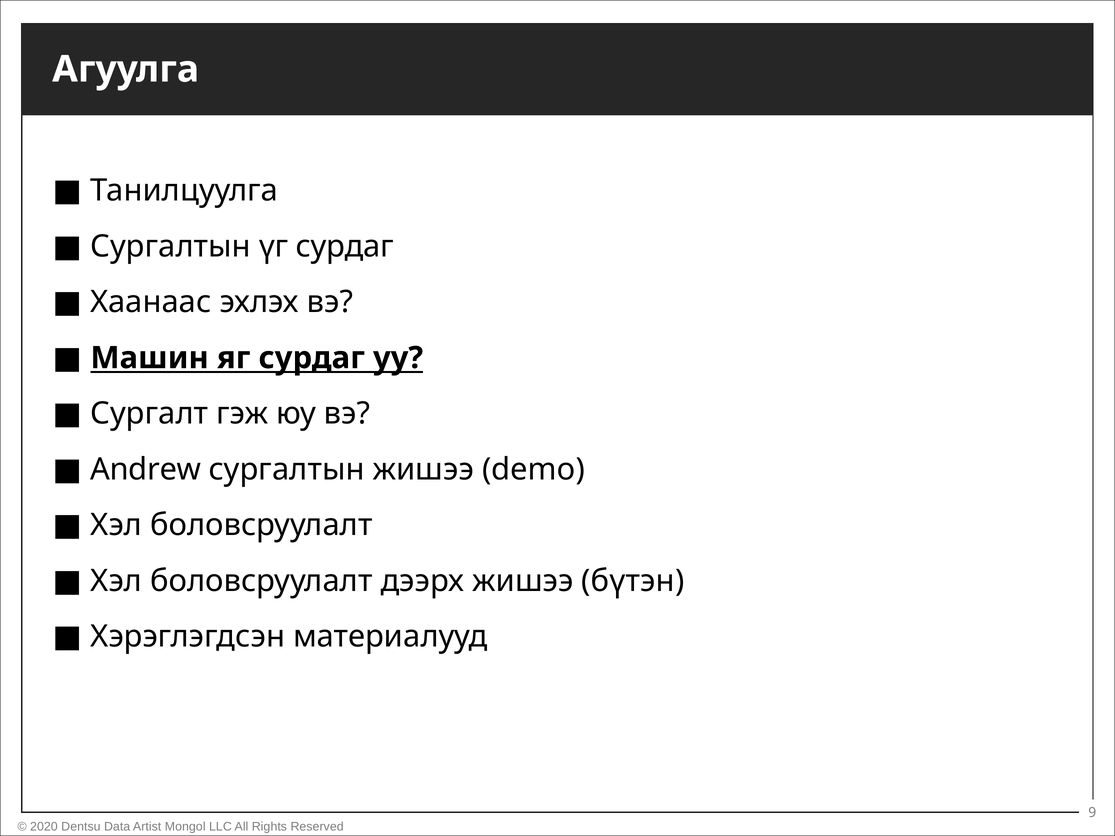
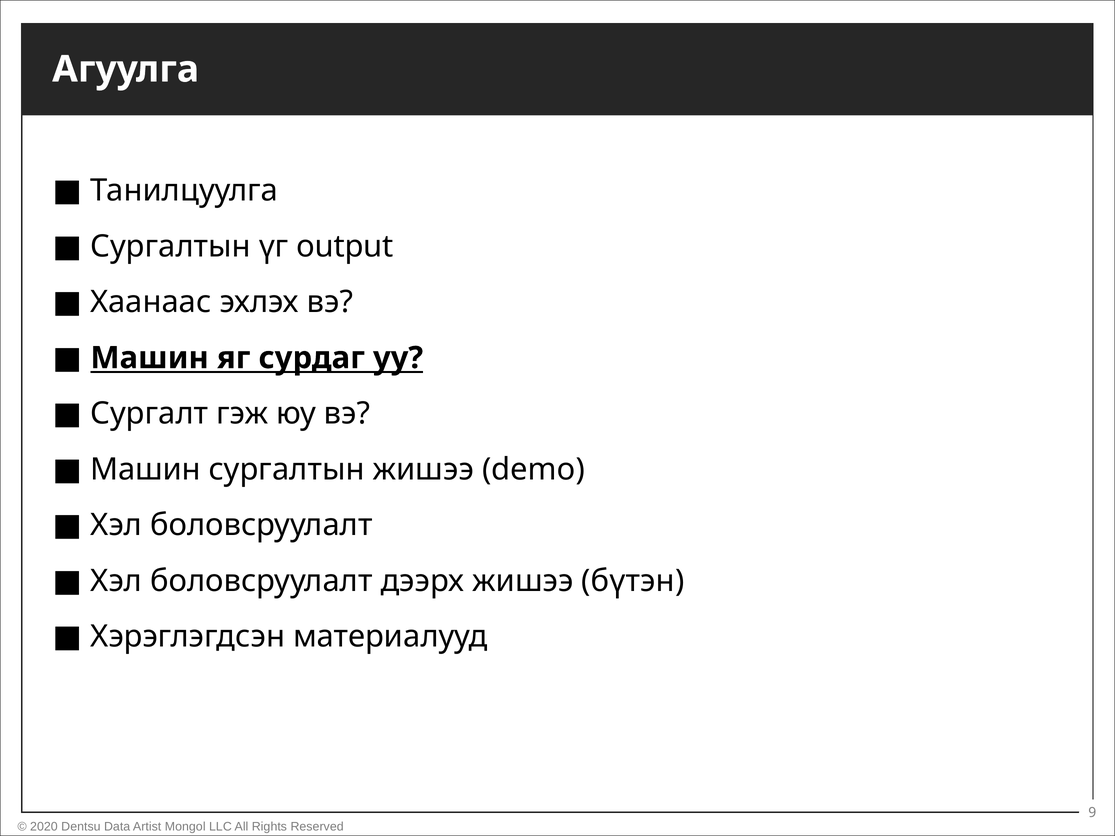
үг сурдаг: сурдаг -> output (345, 247)
Andrew: Andrew -> Машин (146, 470)
